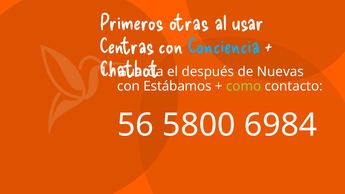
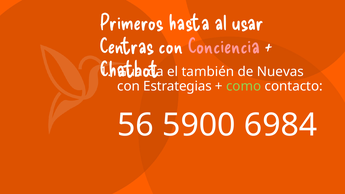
otras: otras -> hasta (189, 23)
Conciencia colour: light blue -> pink (224, 46)
después: después -> también (208, 72)
Estábamos: Estábamos -> Estrategias (177, 86)
5800: 5800 -> 5900 (199, 125)
